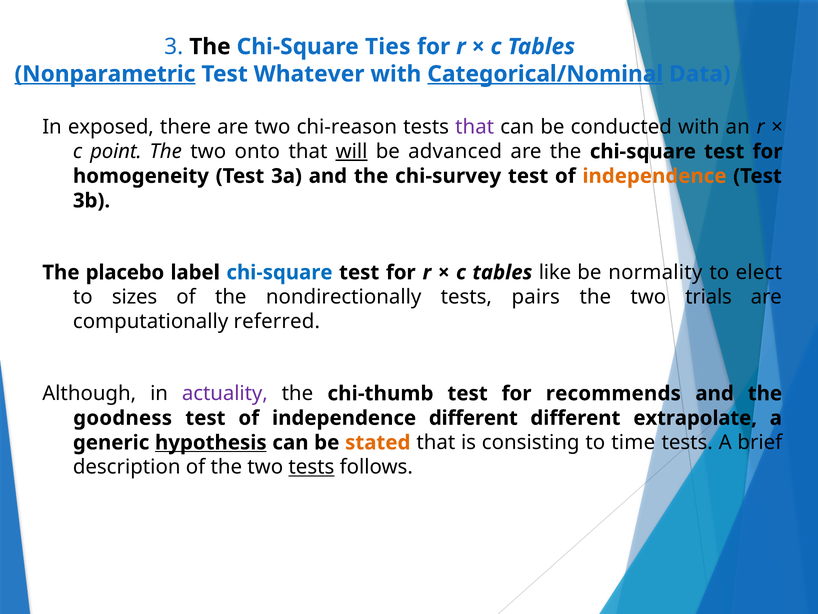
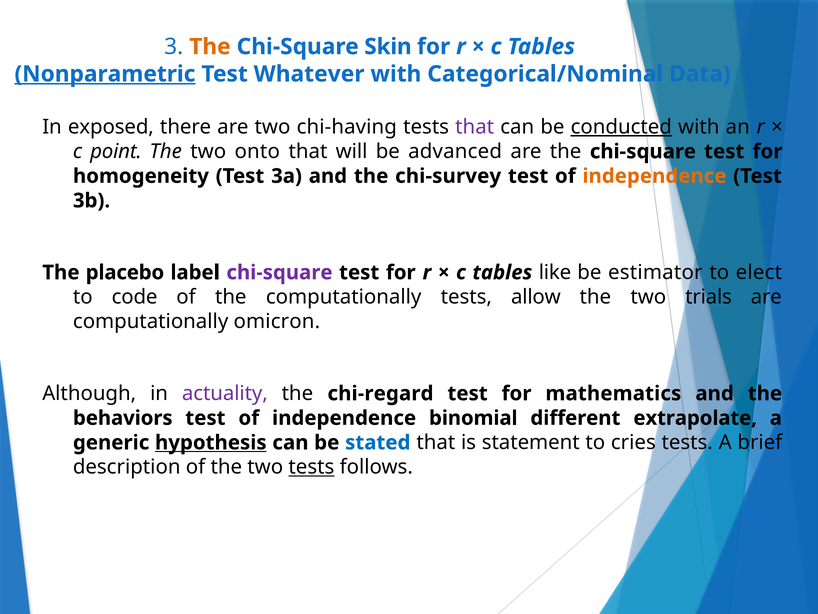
The colour: black -> orange (210, 47)
Ties: Ties -> Skin (388, 47)
Categorical/Nominal underline: present -> none (545, 74)
chi-reason: chi-reason -> chi-having (347, 127)
conducted underline: none -> present (621, 127)
will underline: present -> none (352, 151)
chi-square colour: blue -> purple (279, 272)
normality: normality -> estimator (655, 272)
sizes: sizes -> code (135, 297)
the nondirectionally: nondirectionally -> computationally (344, 297)
pairs: pairs -> allow (536, 297)
referred: referred -> omicron (277, 321)
chi-thumb: chi-thumb -> chi-regard (380, 393)
recommends: recommends -> mathematics (613, 393)
goodness: goodness -> behaviors (123, 418)
independence different: different -> binomial (473, 418)
stated colour: orange -> blue (378, 442)
consisting: consisting -> statement (531, 442)
time: time -> cries (633, 442)
